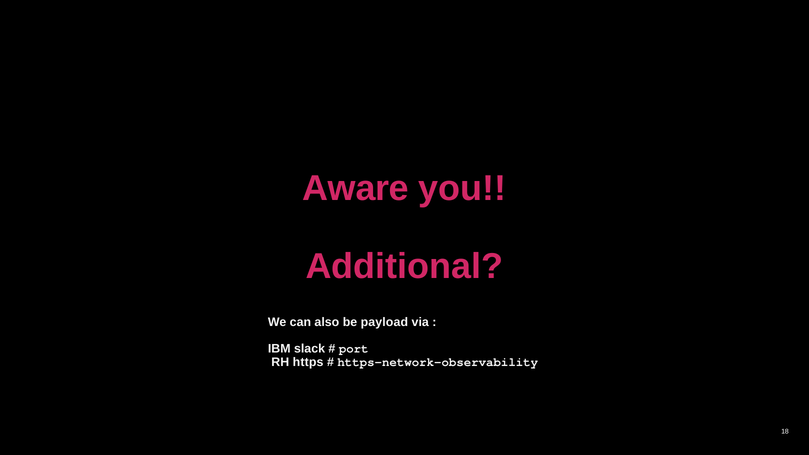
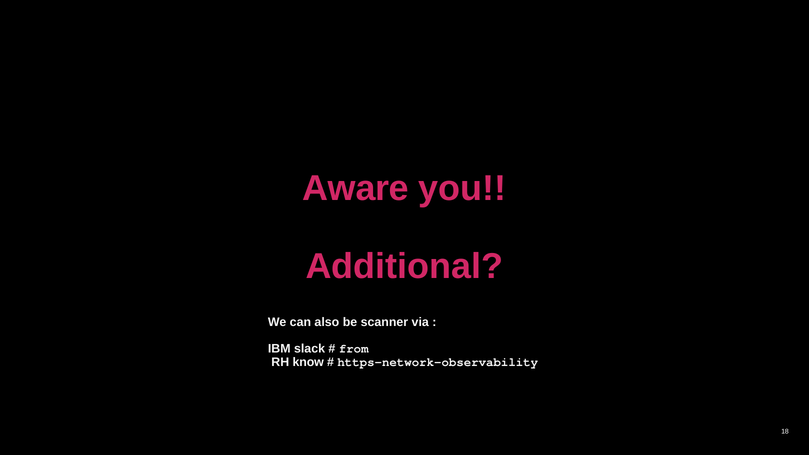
payload: payload -> scanner (384, 322)
port: port -> from (354, 349)
https: https -> know (308, 362)
